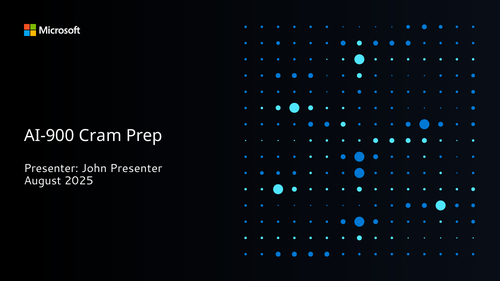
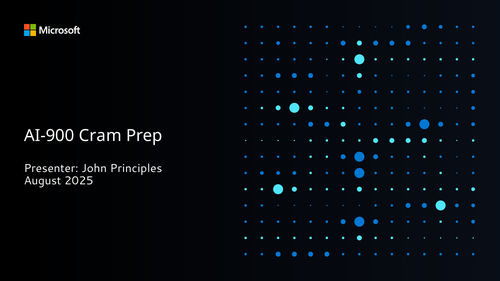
John Presenter: Presenter -> Principles (136, 169)
